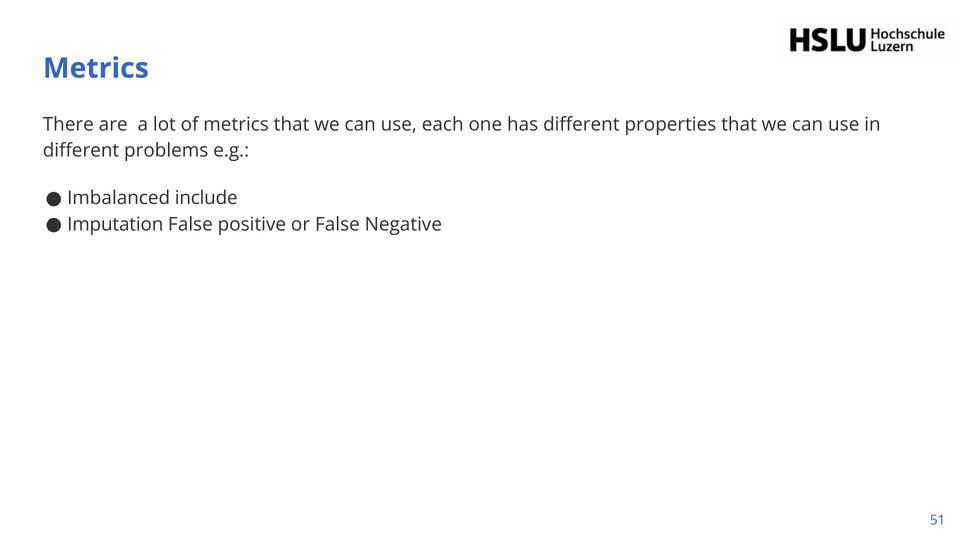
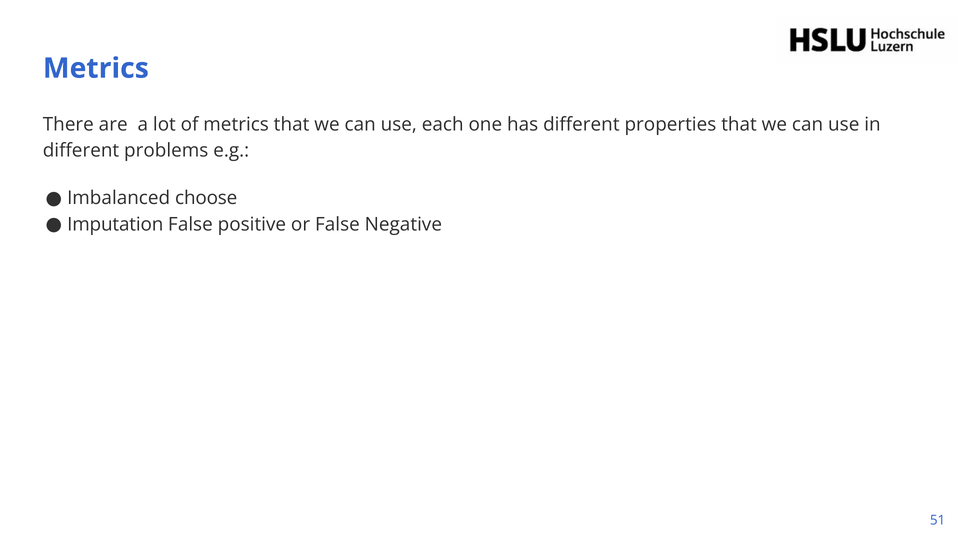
include: include -> choose (206, 198)
